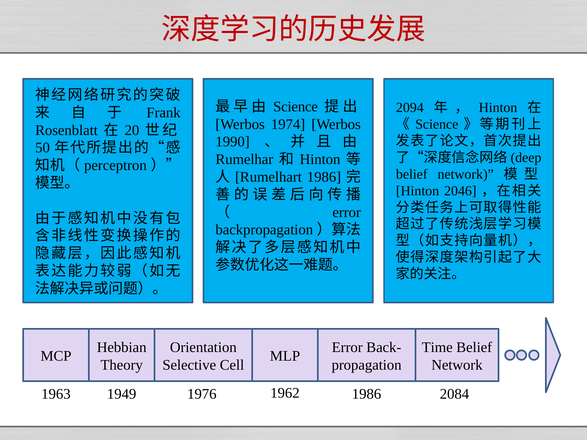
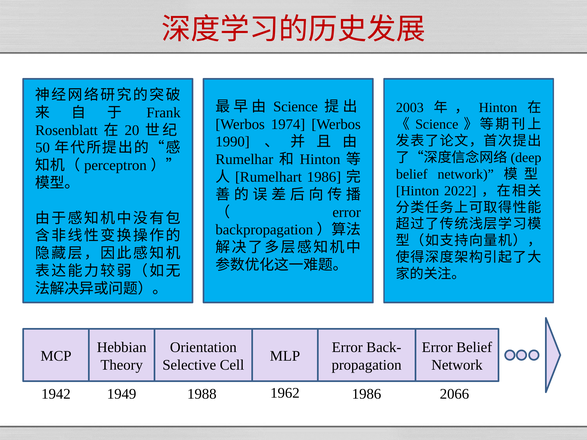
2094: 2094 -> 2003 (410, 108)
2046: 2046 -> 2022 (460, 191)
Time: Time -> Error (437, 348)
1963: 1963 -> 1942 (56, 394)
1976: 1976 -> 1988 (202, 394)
2084: 2084 -> 2066 (454, 394)
